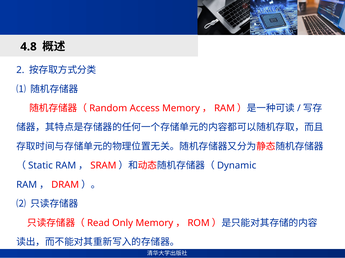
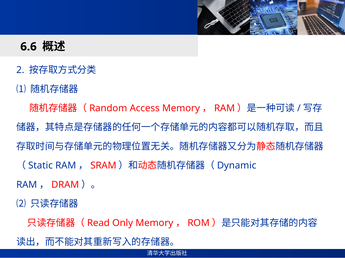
4.8: 4.8 -> 6.6 (28, 47)
